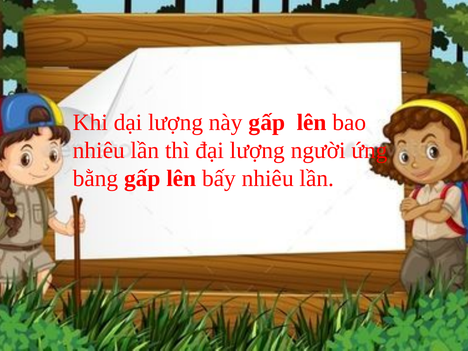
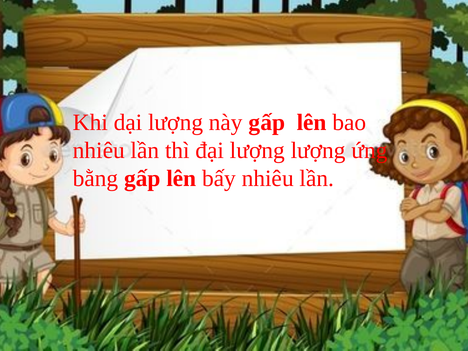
lượng người: người -> lượng (318, 150)
